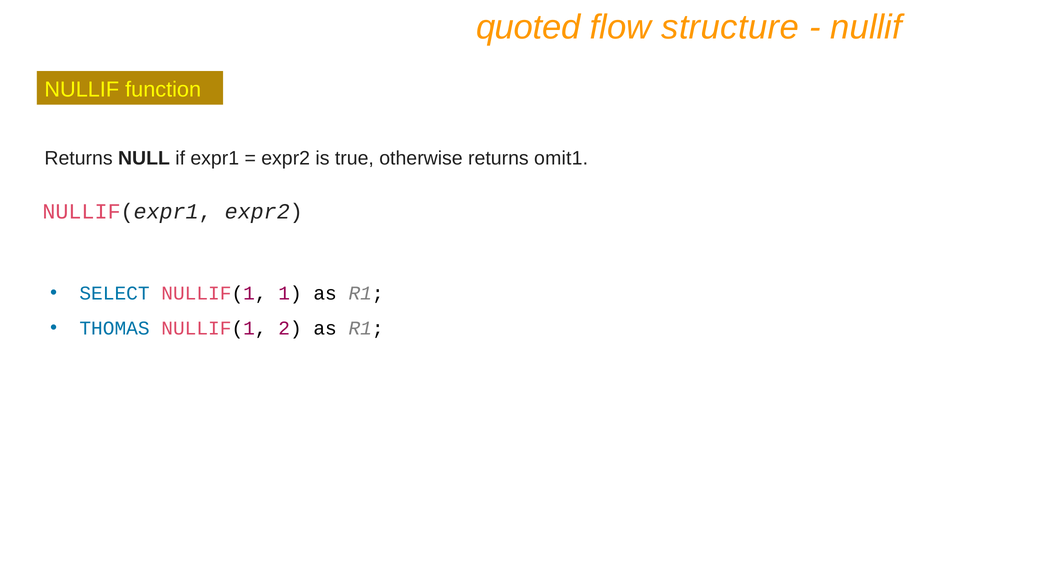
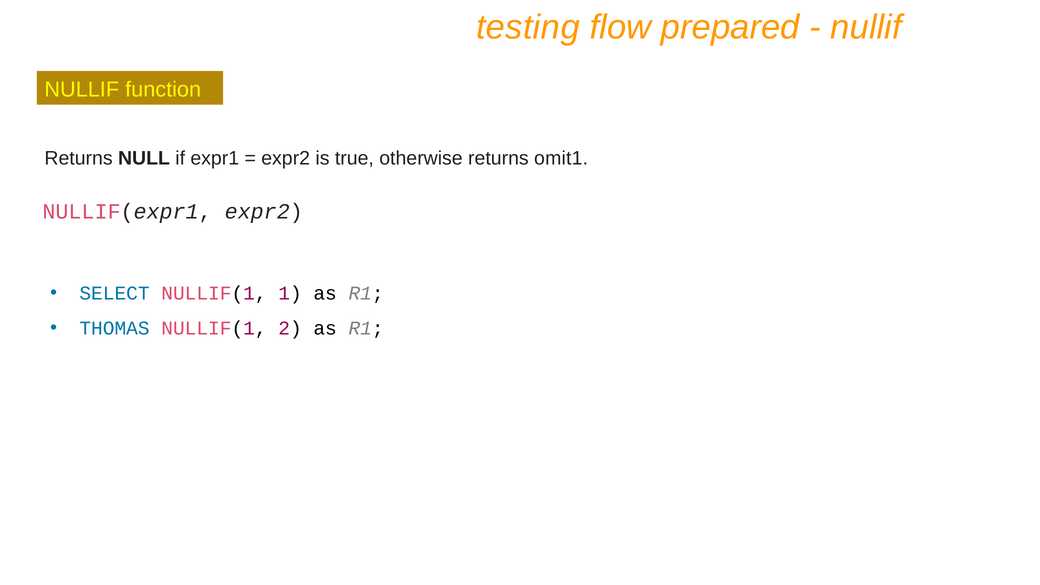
quoted: quoted -> testing (528, 27)
structure: structure -> prepared (730, 27)
